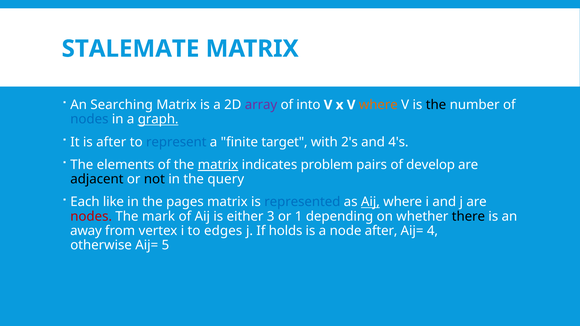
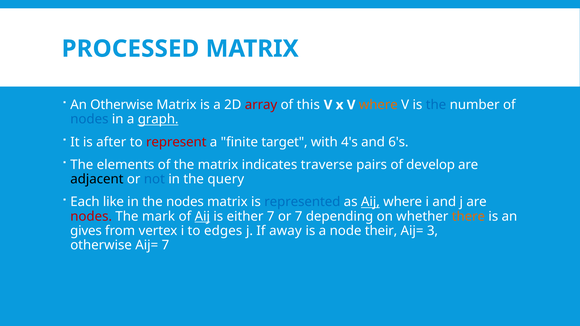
STALEMATE: STALEMATE -> PROCESSED (130, 49)
An Searching: Searching -> Otherwise (122, 105)
array colour: purple -> red (261, 105)
into: into -> this (308, 105)
the colour: black -> blue (436, 105)
represent colour: blue -> red (176, 142)
2's: 2's -> 4's (349, 142)
4's: 4's -> 6's (398, 142)
matrix underline: present -> none (218, 165)
problem: problem -> traverse (327, 165)
not colour: black -> blue (154, 179)
the pages: pages -> nodes (185, 202)
Aij underline: none -> present (202, 216)
either 3: 3 -> 7 (271, 216)
or 1: 1 -> 7 (299, 216)
there colour: black -> orange (468, 216)
away: away -> gives (86, 231)
holds: holds -> away (285, 231)
node after: after -> their (381, 231)
4: 4 -> 3 (432, 231)
Aij= 5: 5 -> 7 (165, 245)
